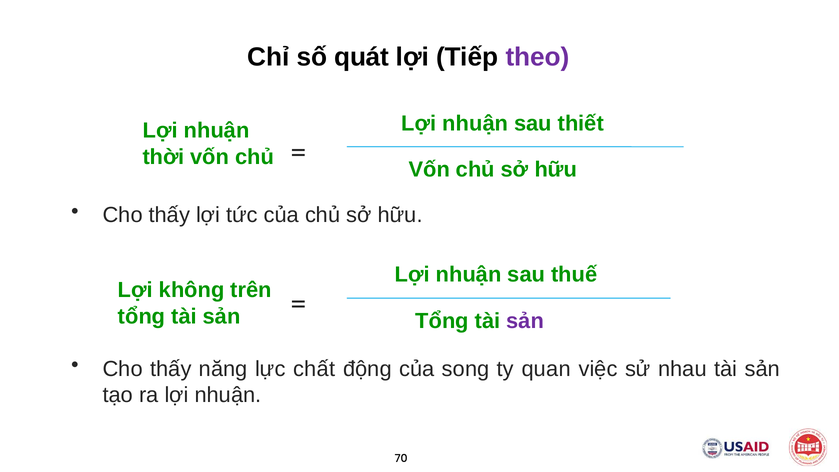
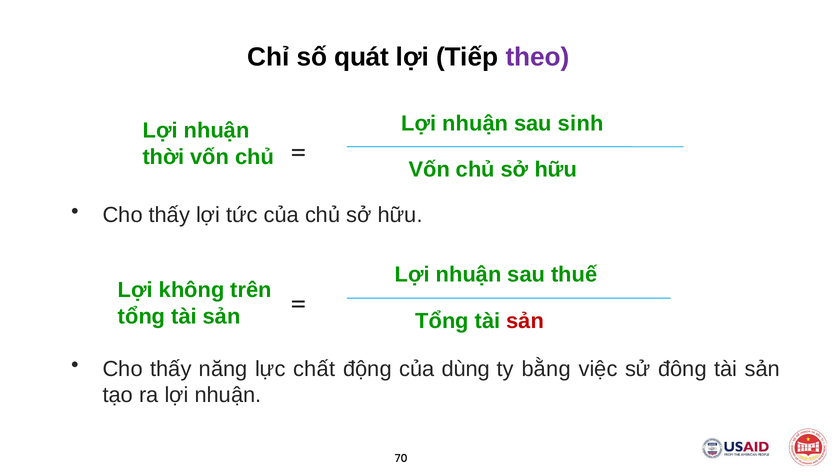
thiết: thiết -> sinh (581, 123)
sản colour: purple -> red (525, 321)
song: song -> dùng (466, 369)
quan: quan -> bằng (546, 369)
nhau: nhau -> đông (682, 369)
